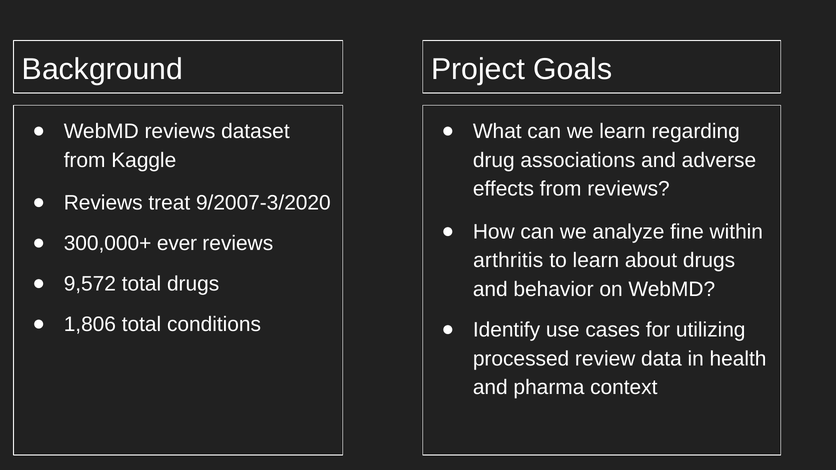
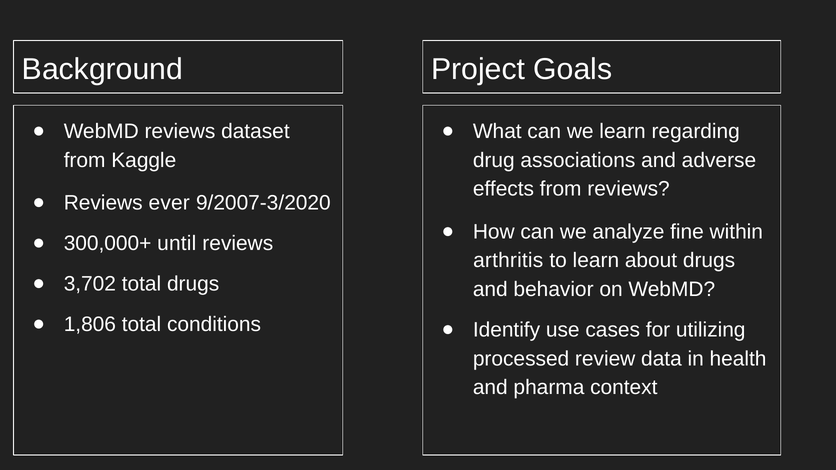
treat: treat -> ever (169, 203)
ever: ever -> until (177, 244)
9,572: 9,572 -> 3,702 (90, 284)
